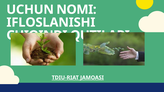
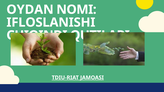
UCHUN: UCHUN -> OYDAN (30, 10)
